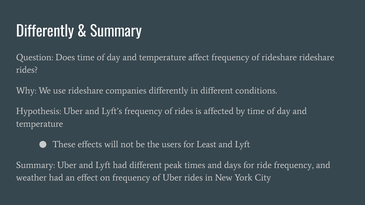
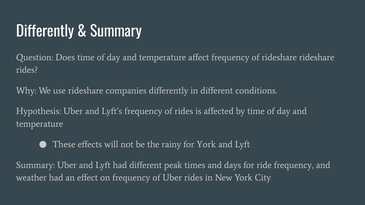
users: users -> rainy (171, 145)
for Least: Least -> York (206, 145)
